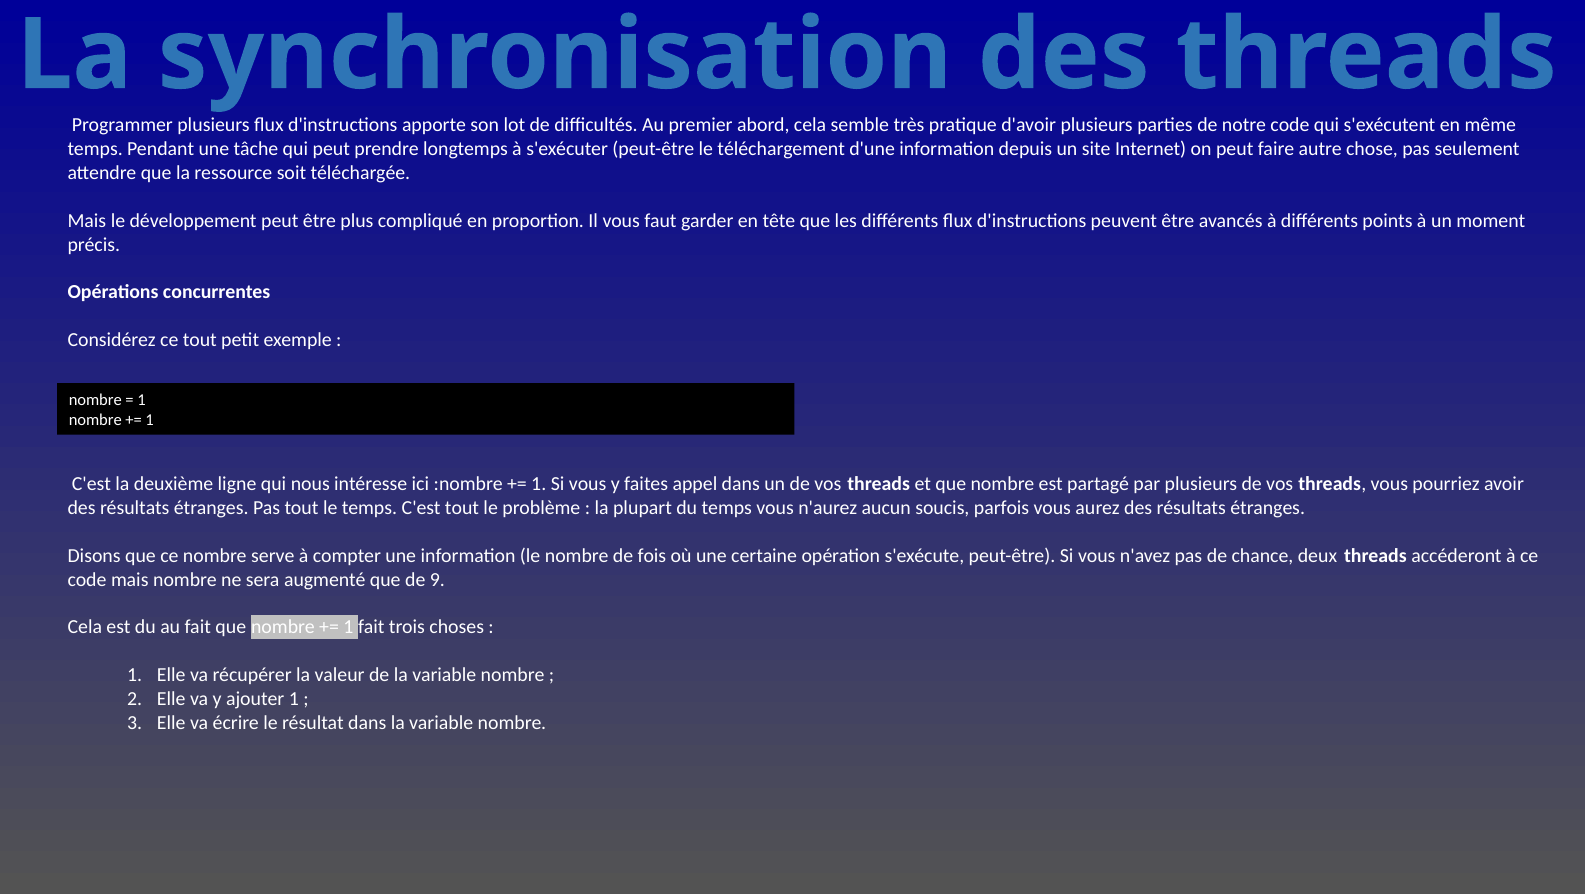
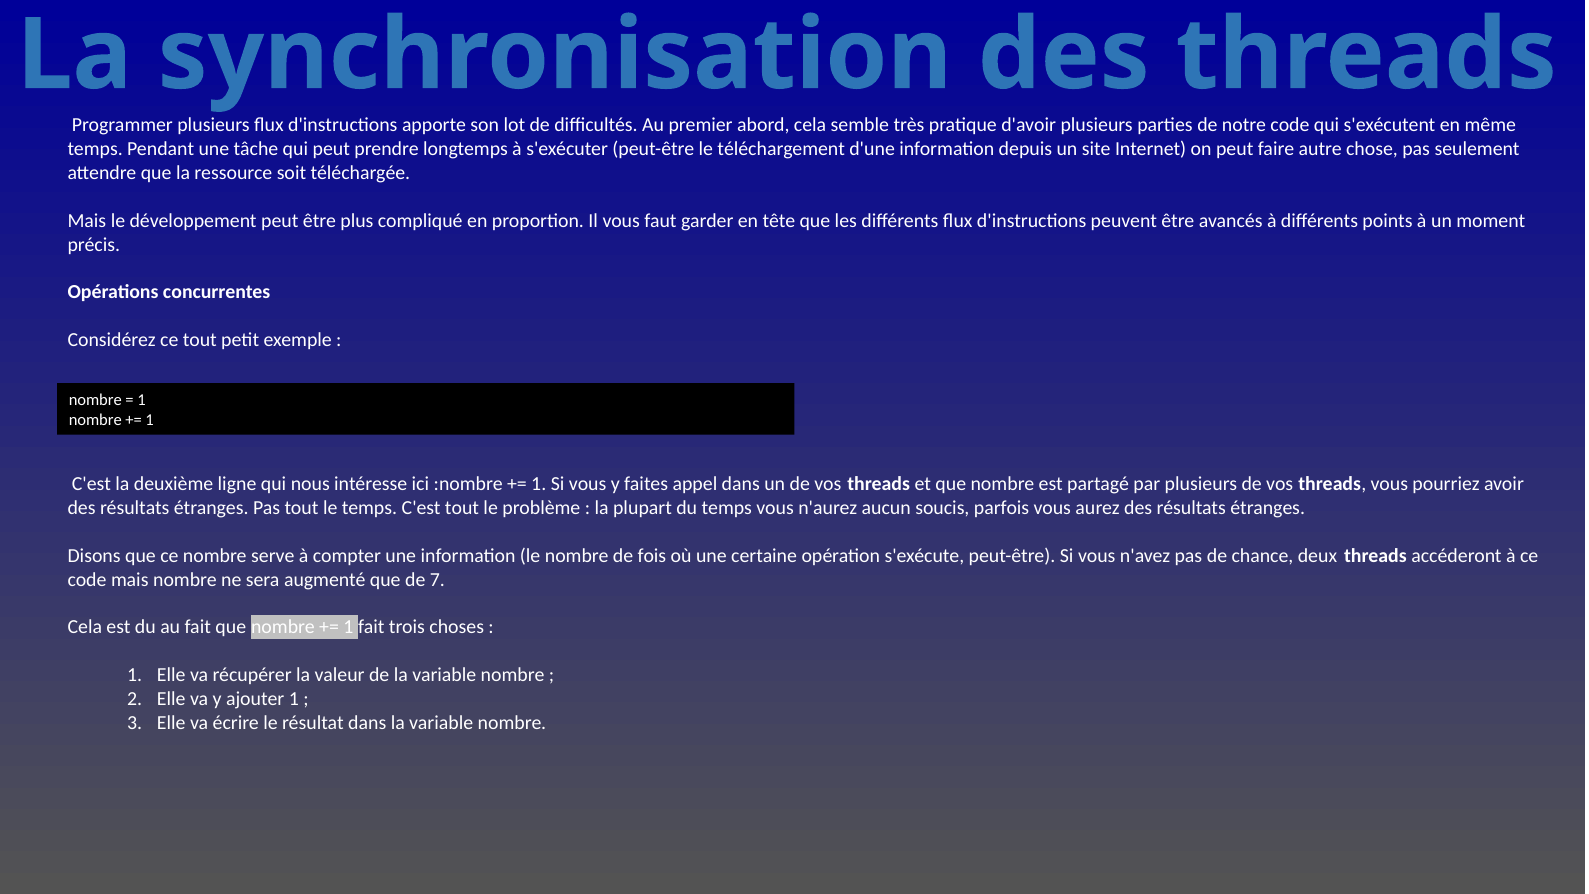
9: 9 -> 7 (437, 579)
